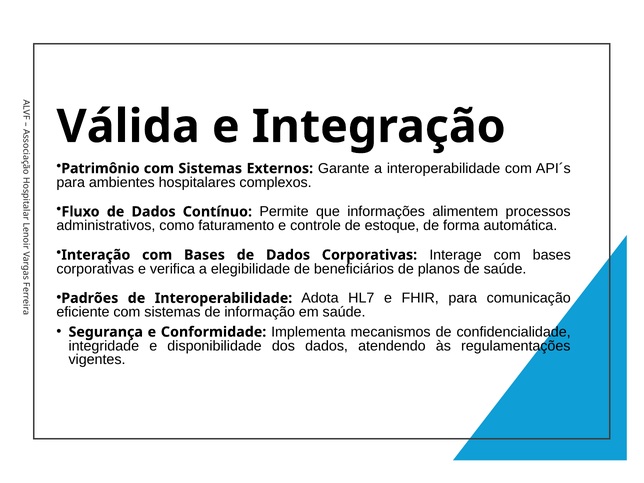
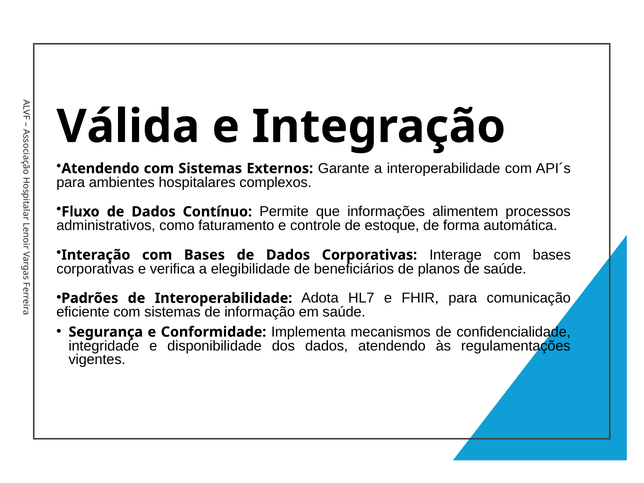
Patrimônio: Patrimônio -> Atendendo (100, 168)
